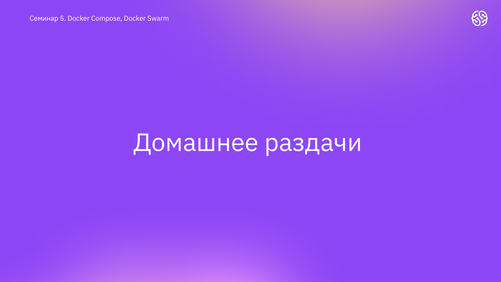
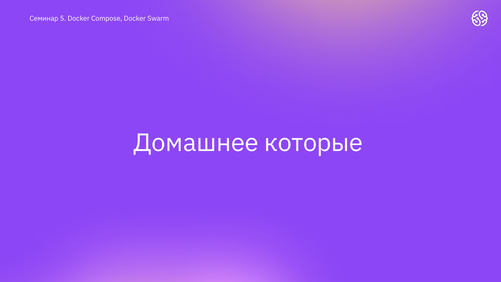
раздачи: раздачи -> которые (314, 143)
